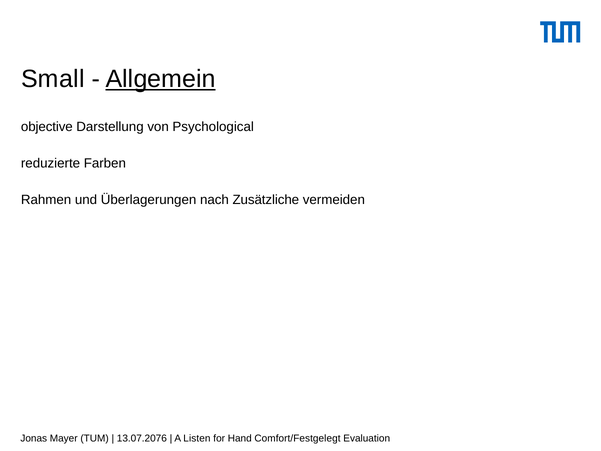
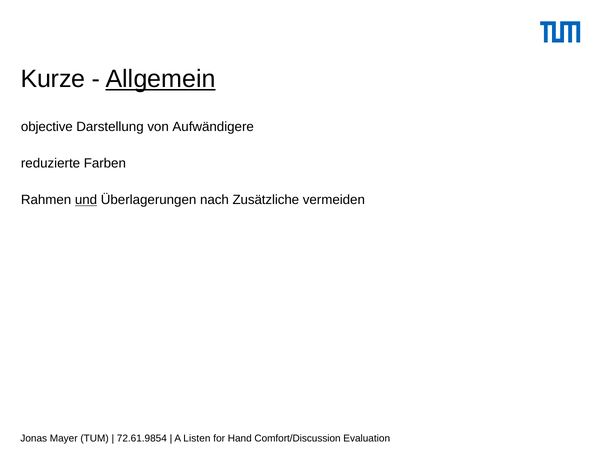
Small: Small -> Kurze (53, 79)
Psychological: Psychological -> Aufwändigere (213, 127)
und underline: none -> present (86, 200)
13.07.2076: 13.07.2076 -> 72.61.9854 (142, 438)
Comfort/Festgelegt: Comfort/Festgelegt -> Comfort/Discussion (298, 438)
